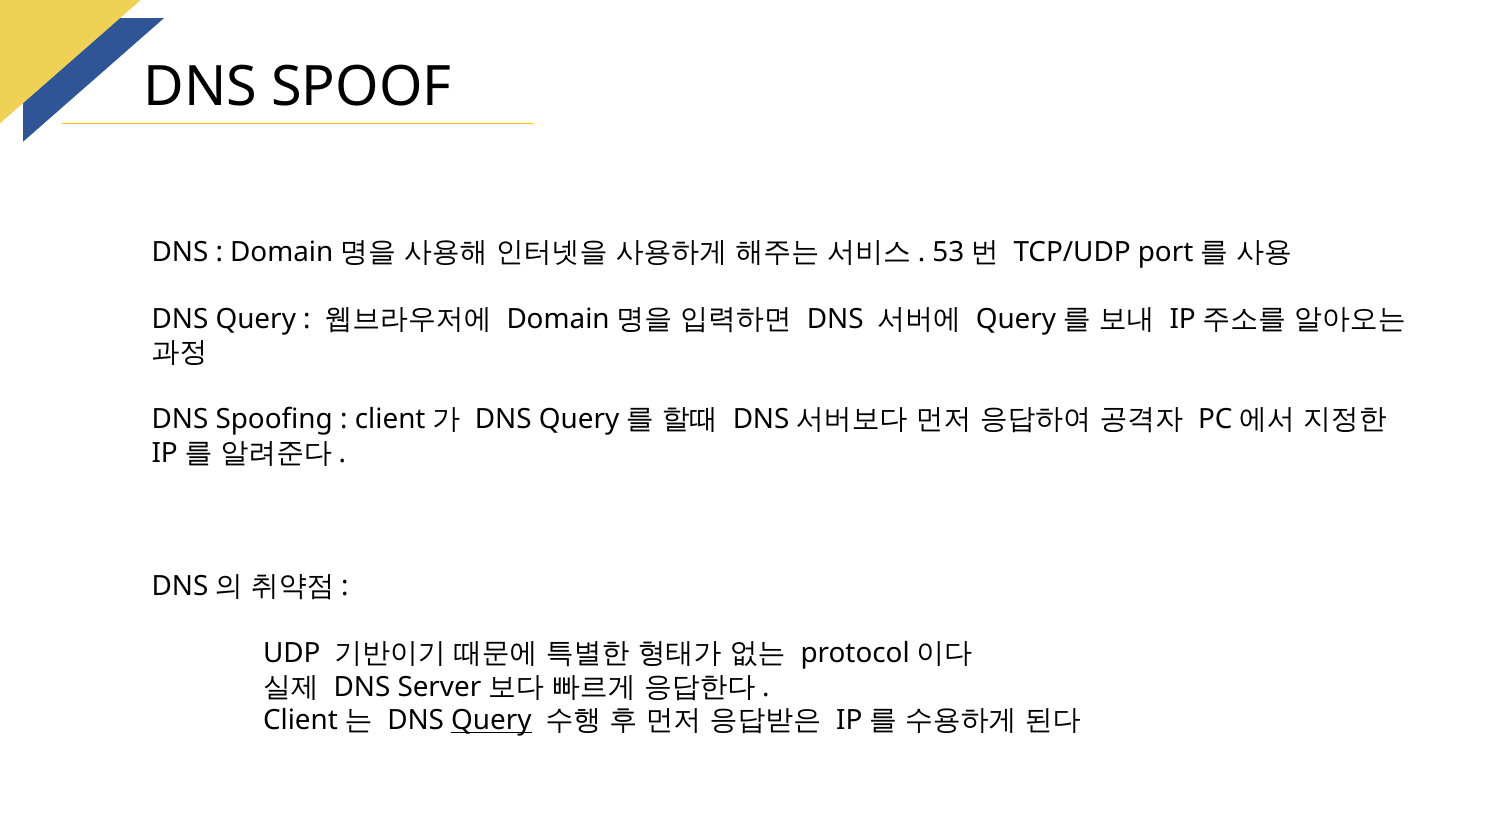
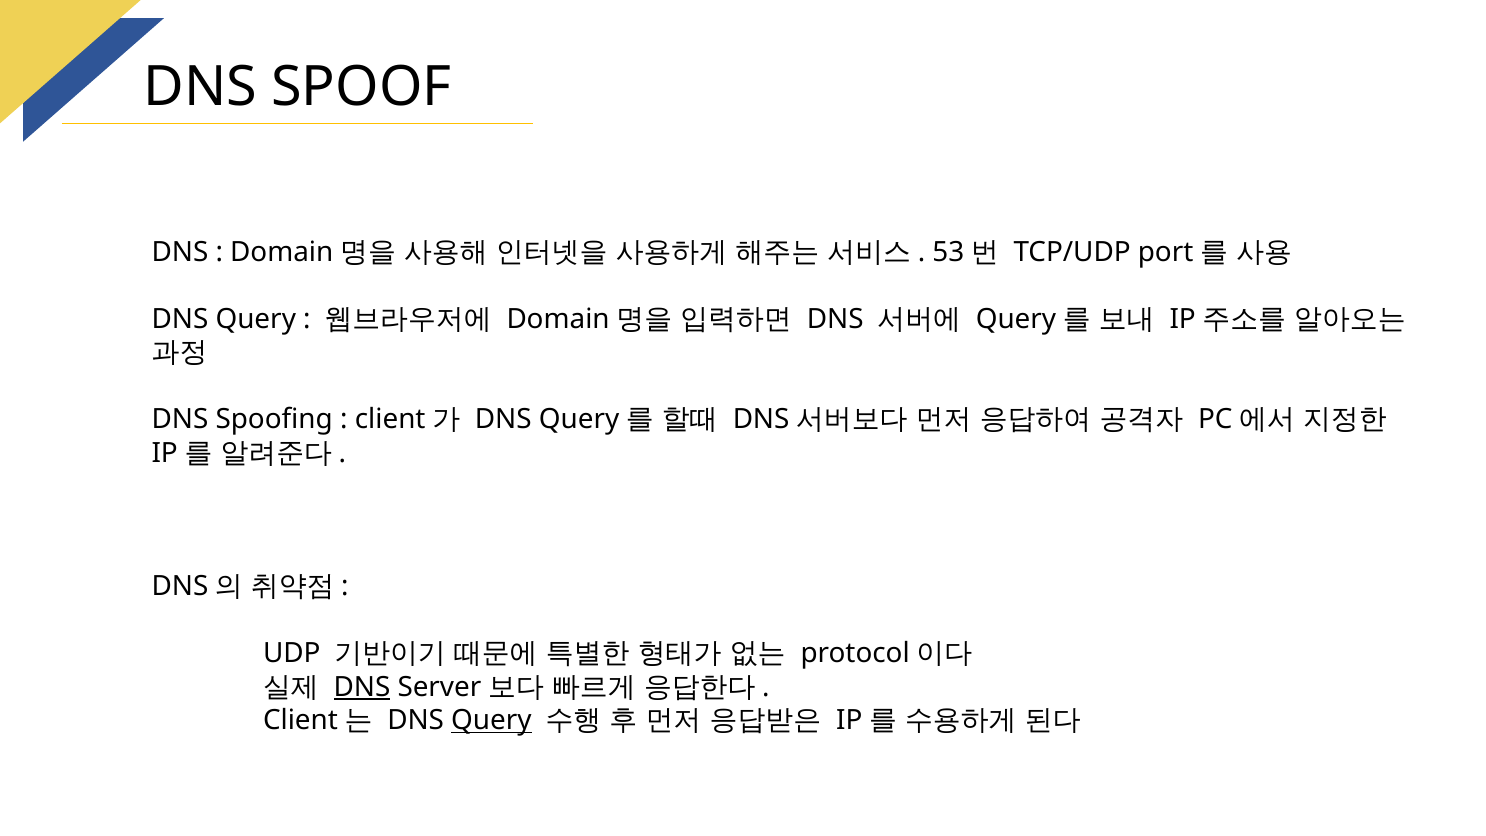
DNS underline: none -> present (362, 687)
